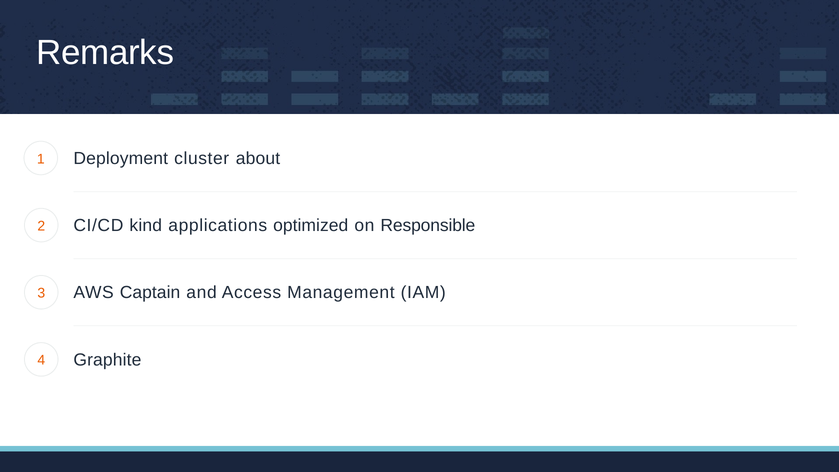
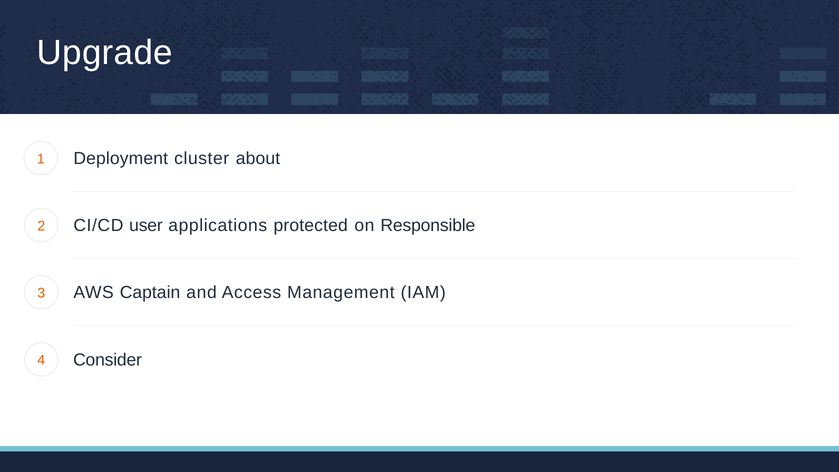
Remarks: Remarks -> Upgrade (105, 53)
kind: kind -> user (146, 225)
optimized: optimized -> protected (311, 225)
Graphite: Graphite -> Consider (108, 360)
